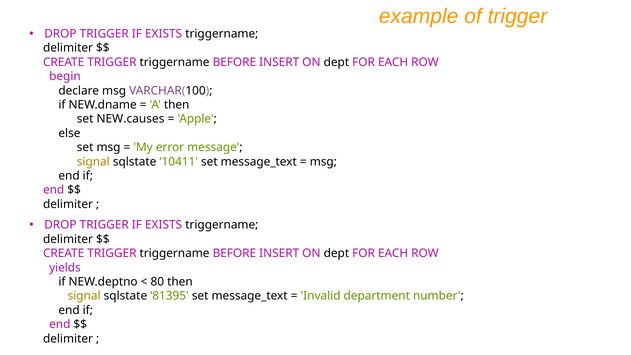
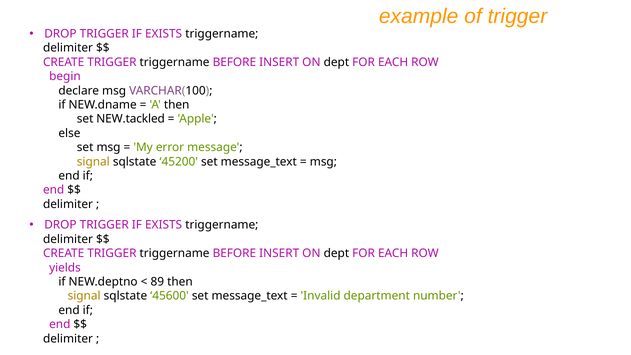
NEW.causes: NEW.causes -> NEW.tackled (131, 119)
10411: 10411 -> 45200 (179, 162)
80: 80 -> 89 (157, 282)
81395: 81395 -> 45600 (169, 296)
